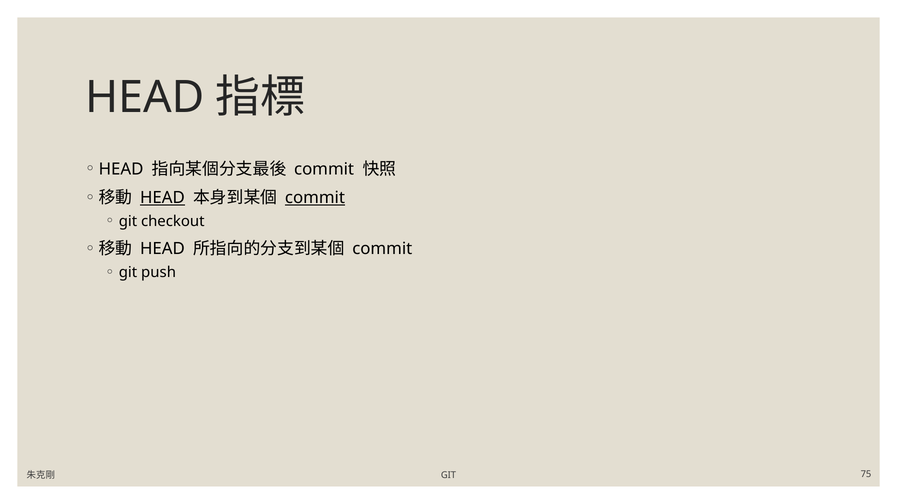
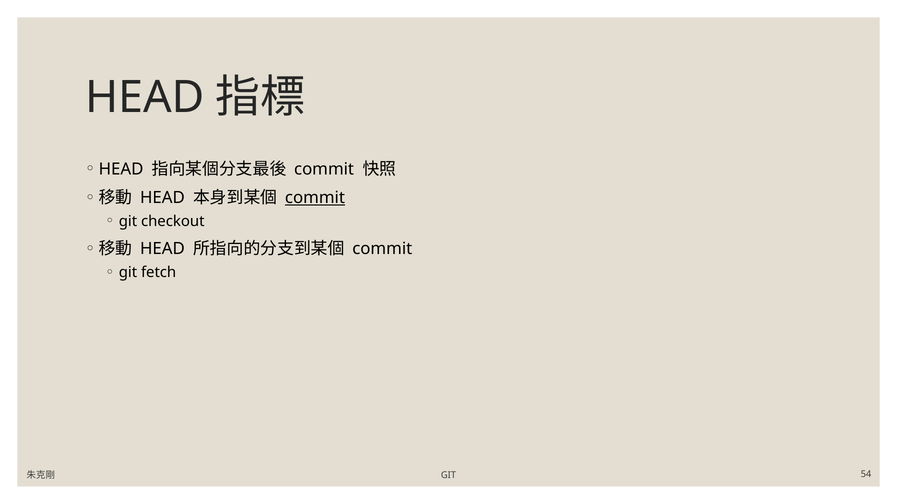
HEAD underline: present -> none (162, 198)
push: push -> fetch (159, 273)
75: 75 -> 54 (866, 474)
